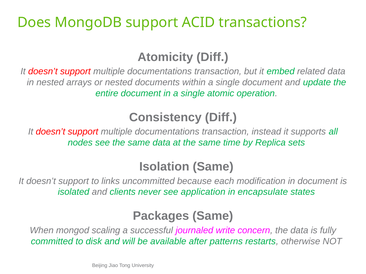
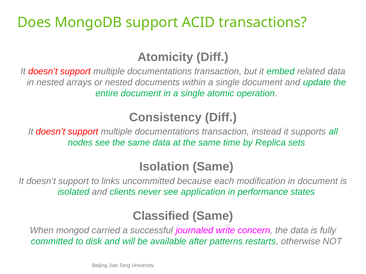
encapsulate: encapsulate -> performance (263, 192)
Packages: Packages -> Classified (161, 216)
scaling: scaling -> carried (106, 231)
